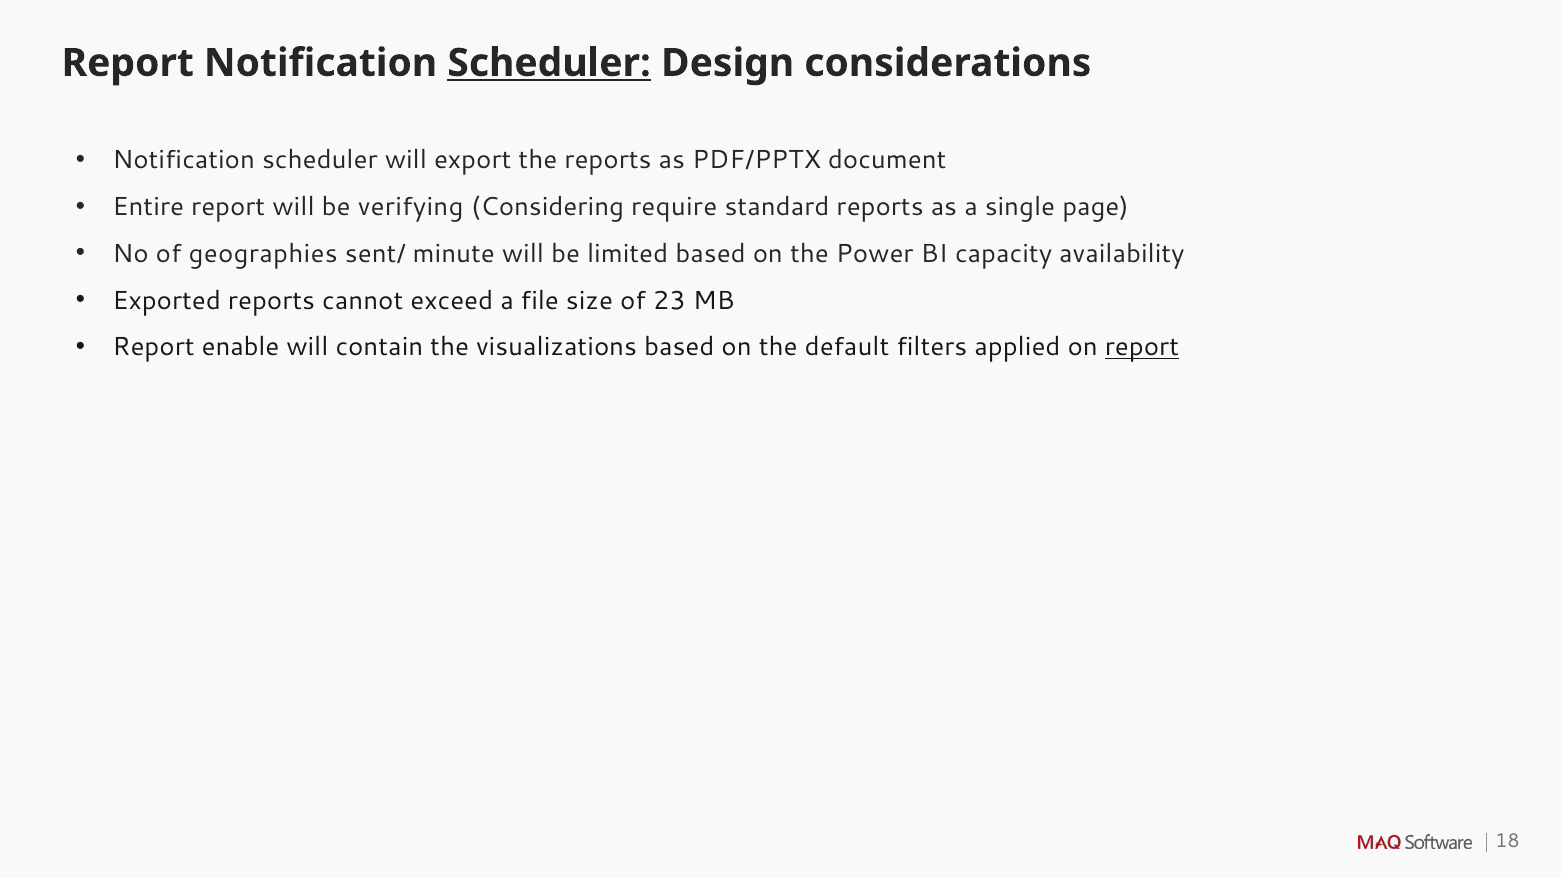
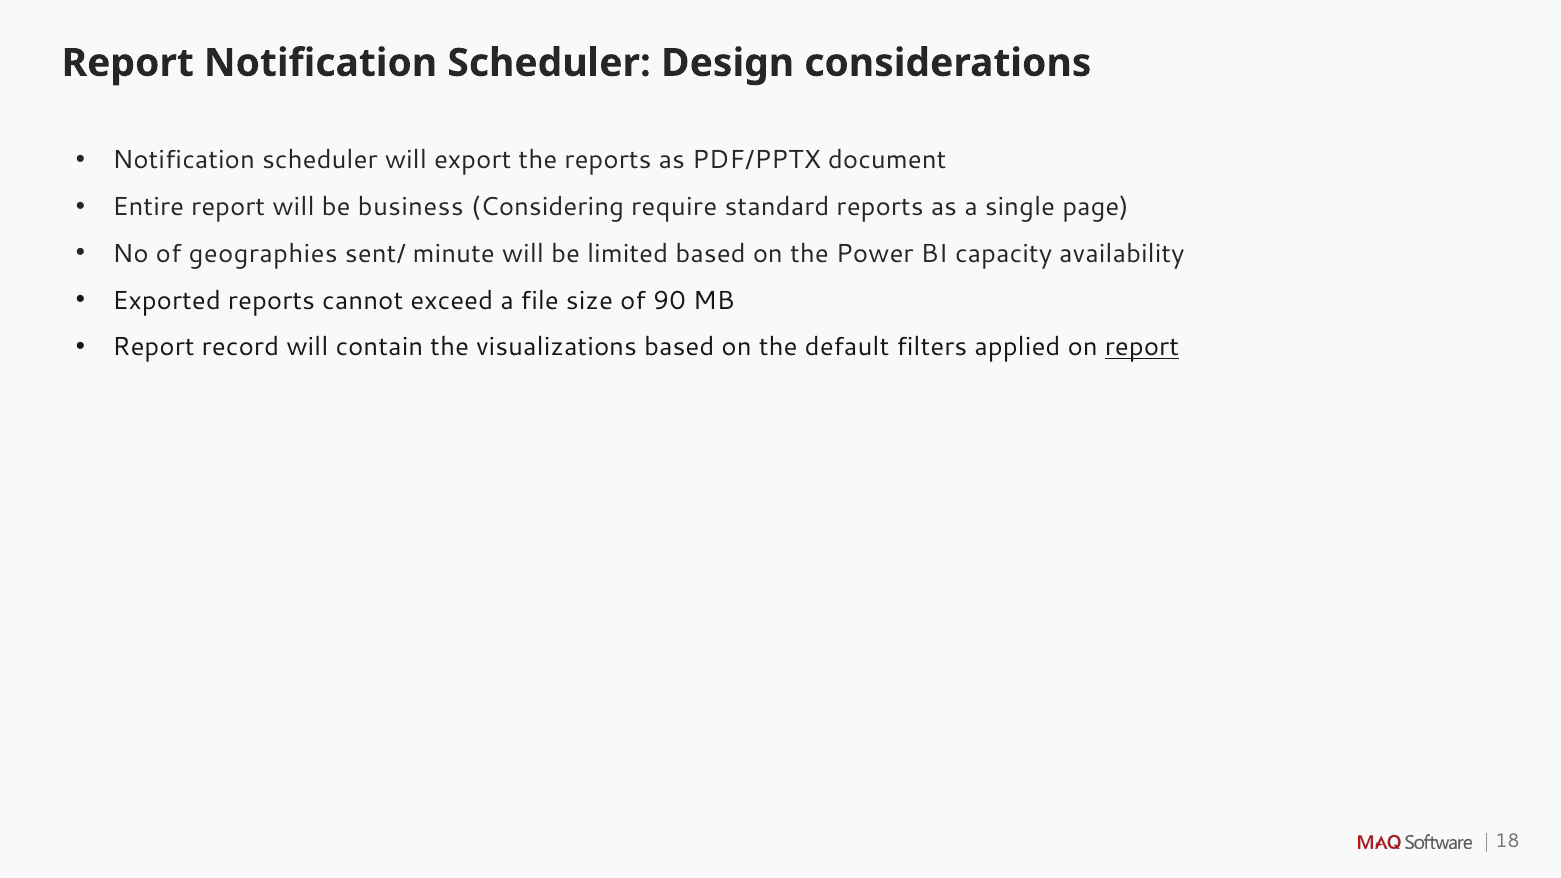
Scheduler underline: present -> none (549, 63)
verifying: verifying -> business (411, 207)
23: 23 -> 90 (669, 301)
enable: enable -> record (240, 347)
